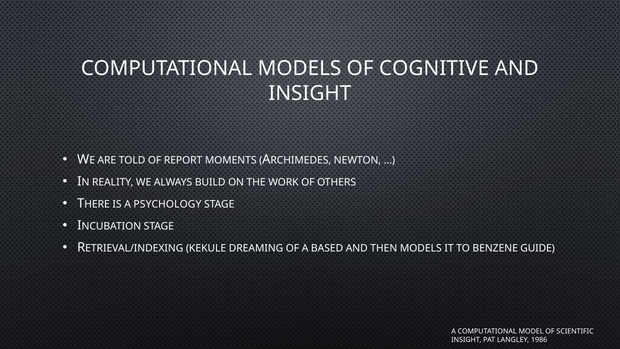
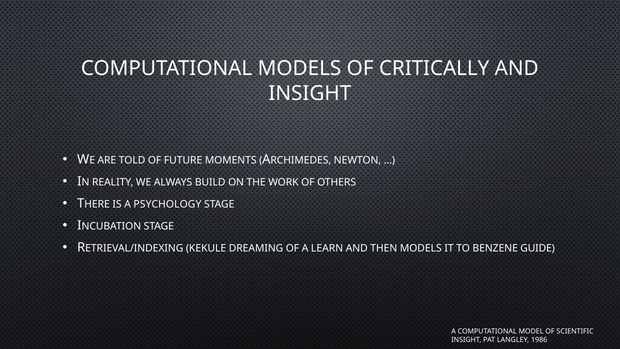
COGNITIVE: COGNITIVE -> CRITICALLY (434, 68)
REPORT: REPORT -> FUTURE (183, 160)
BASED: BASED -> LEARN (327, 248)
